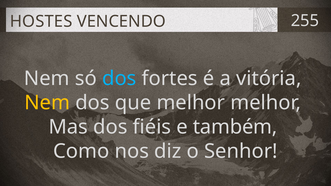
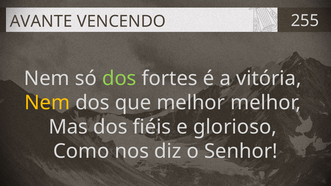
HOSTES: HOSTES -> AVANTE (41, 21)
dos colour: light blue -> light green (119, 79)
também: também -> glorioso (235, 127)
